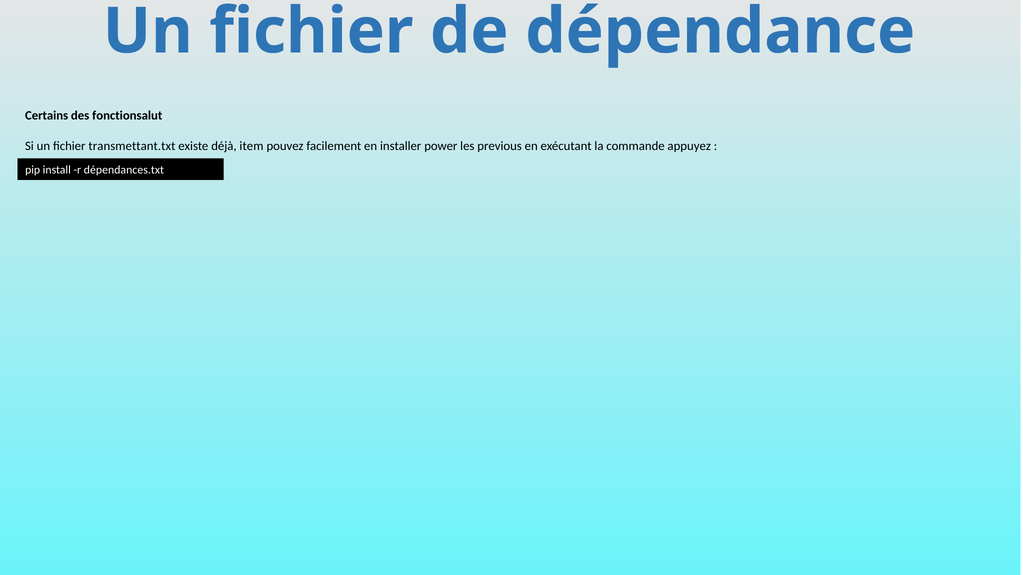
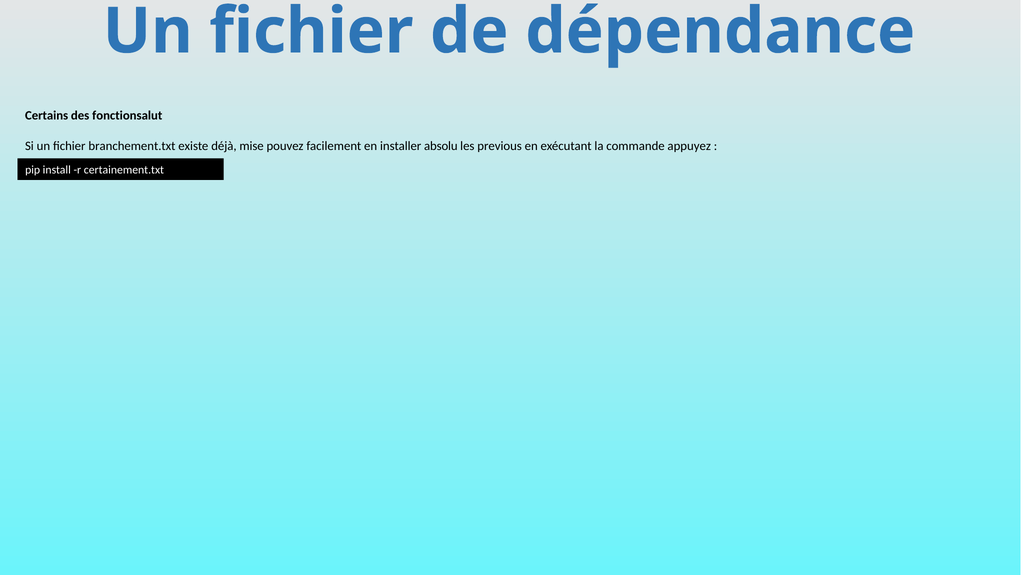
transmettant.txt: transmettant.txt -> branchement.txt (132, 146)
item: item -> mise (252, 146)
power: power -> absolu (441, 146)
dépendances.txt: dépendances.txt -> certainement.txt (124, 170)
